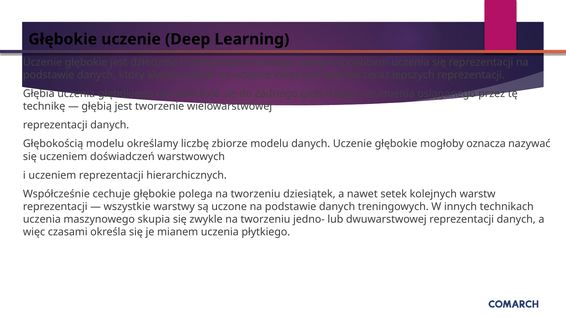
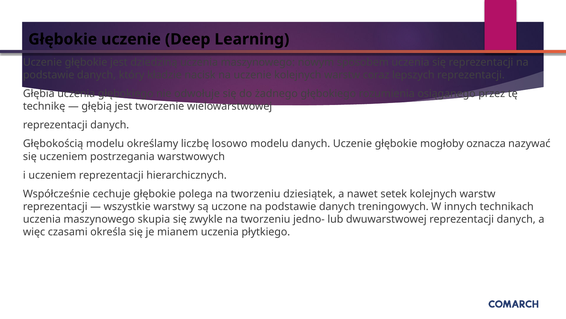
zbiorze: zbiorze -> losowo (230, 143)
doświadczeń: doświadczeń -> postrzegania (122, 156)
